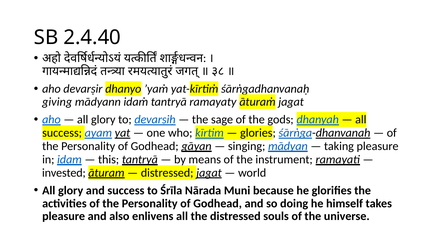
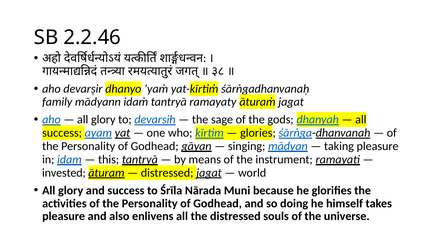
2.4.40: 2.4.40 -> 2.2.46 (92, 37)
giving: giving -> family (57, 102)
